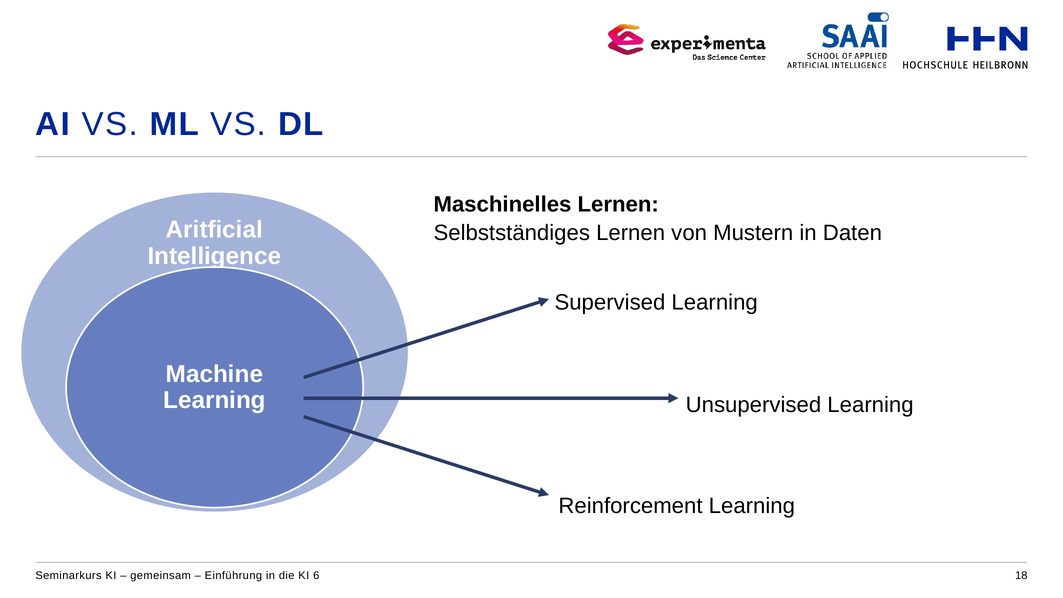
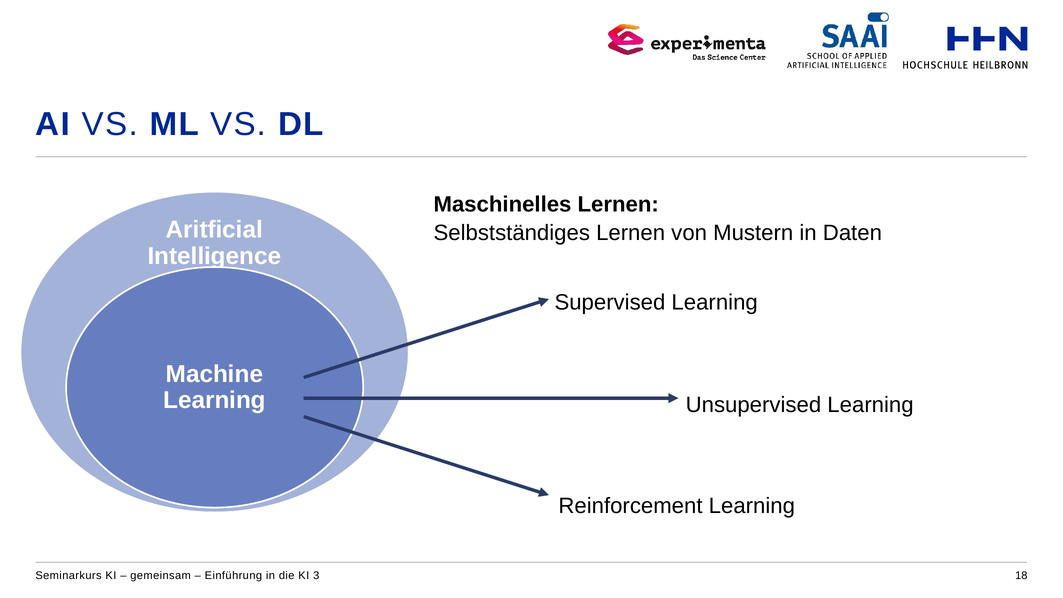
6: 6 -> 3 (316, 575)
